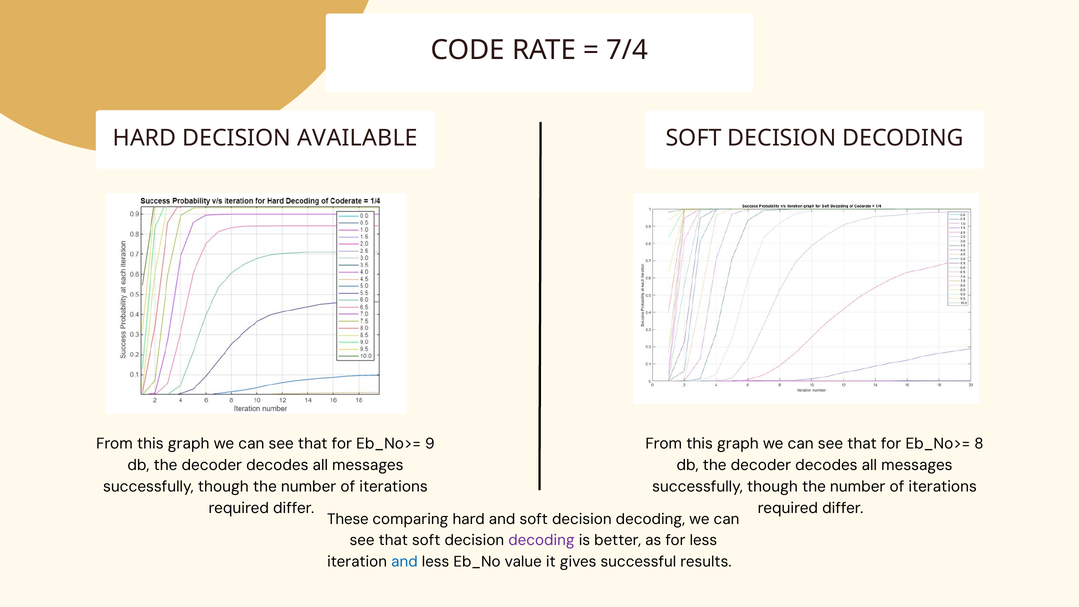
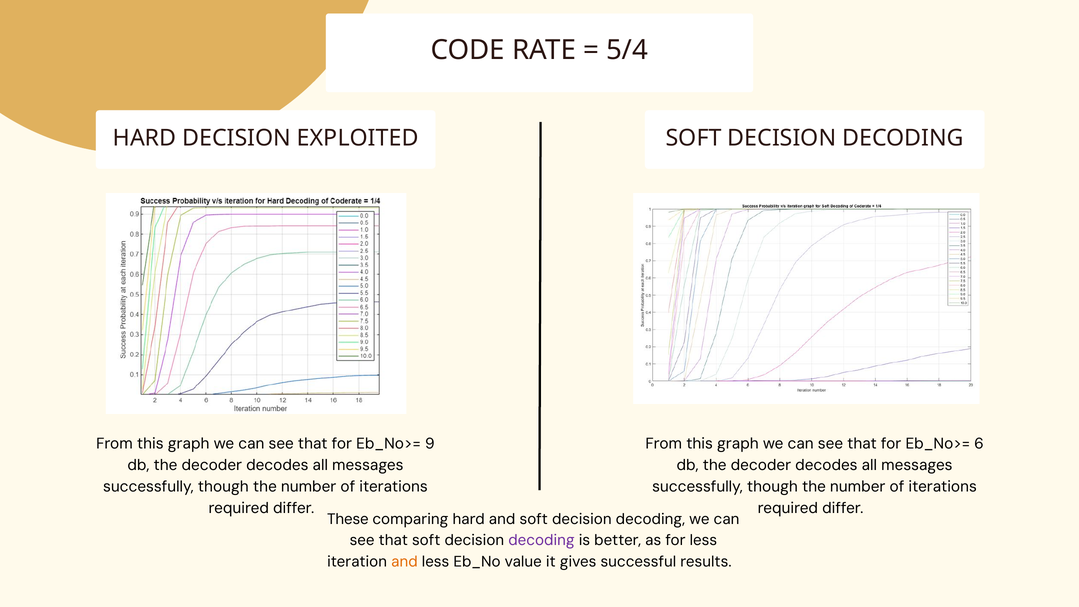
7/4: 7/4 -> 5/4 (627, 50)
AVAILABLE: AVAILABLE -> EXPLOITED (358, 138)
8: 8 -> 6 (979, 443)
and colour: blue -> orange (404, 562)
